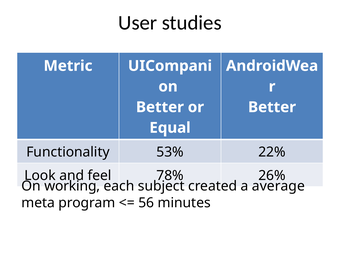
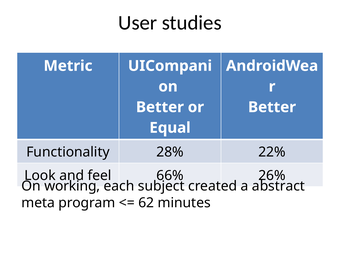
53%: 53% -> 28% (170, 152)
78%: 78% -> 66% (170, 175)
average: average -> abstract (278, 186)
56: 56 -> 62 (146, 203)
